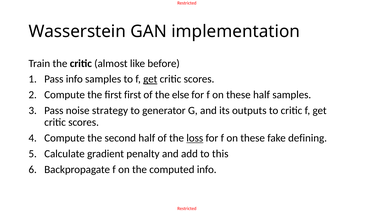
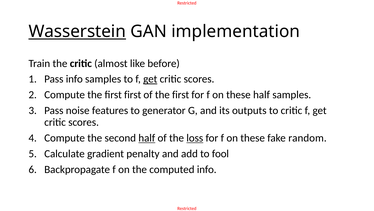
Wasserstein underline: none -> present (77, 31)
of the else: else -> first (181, 95)
strategy: strategy -> features (110, 110)
half underline: none -> present (147, 138)
defining: defining -> random (307, 138)
this: this -> fool (220, 153)
